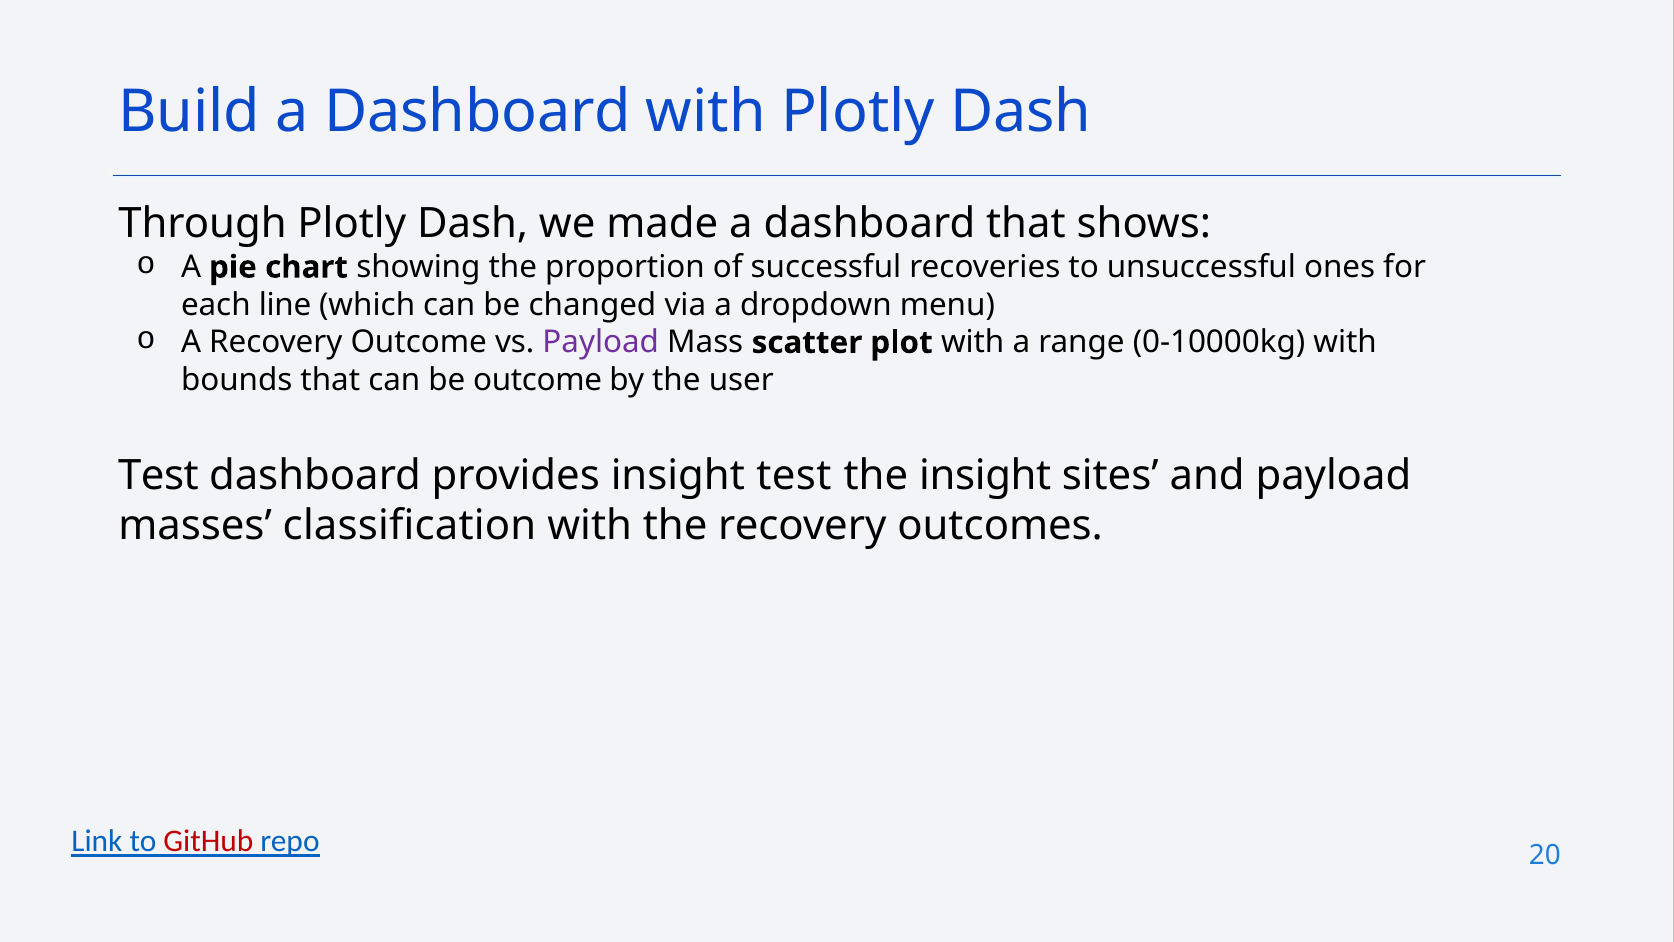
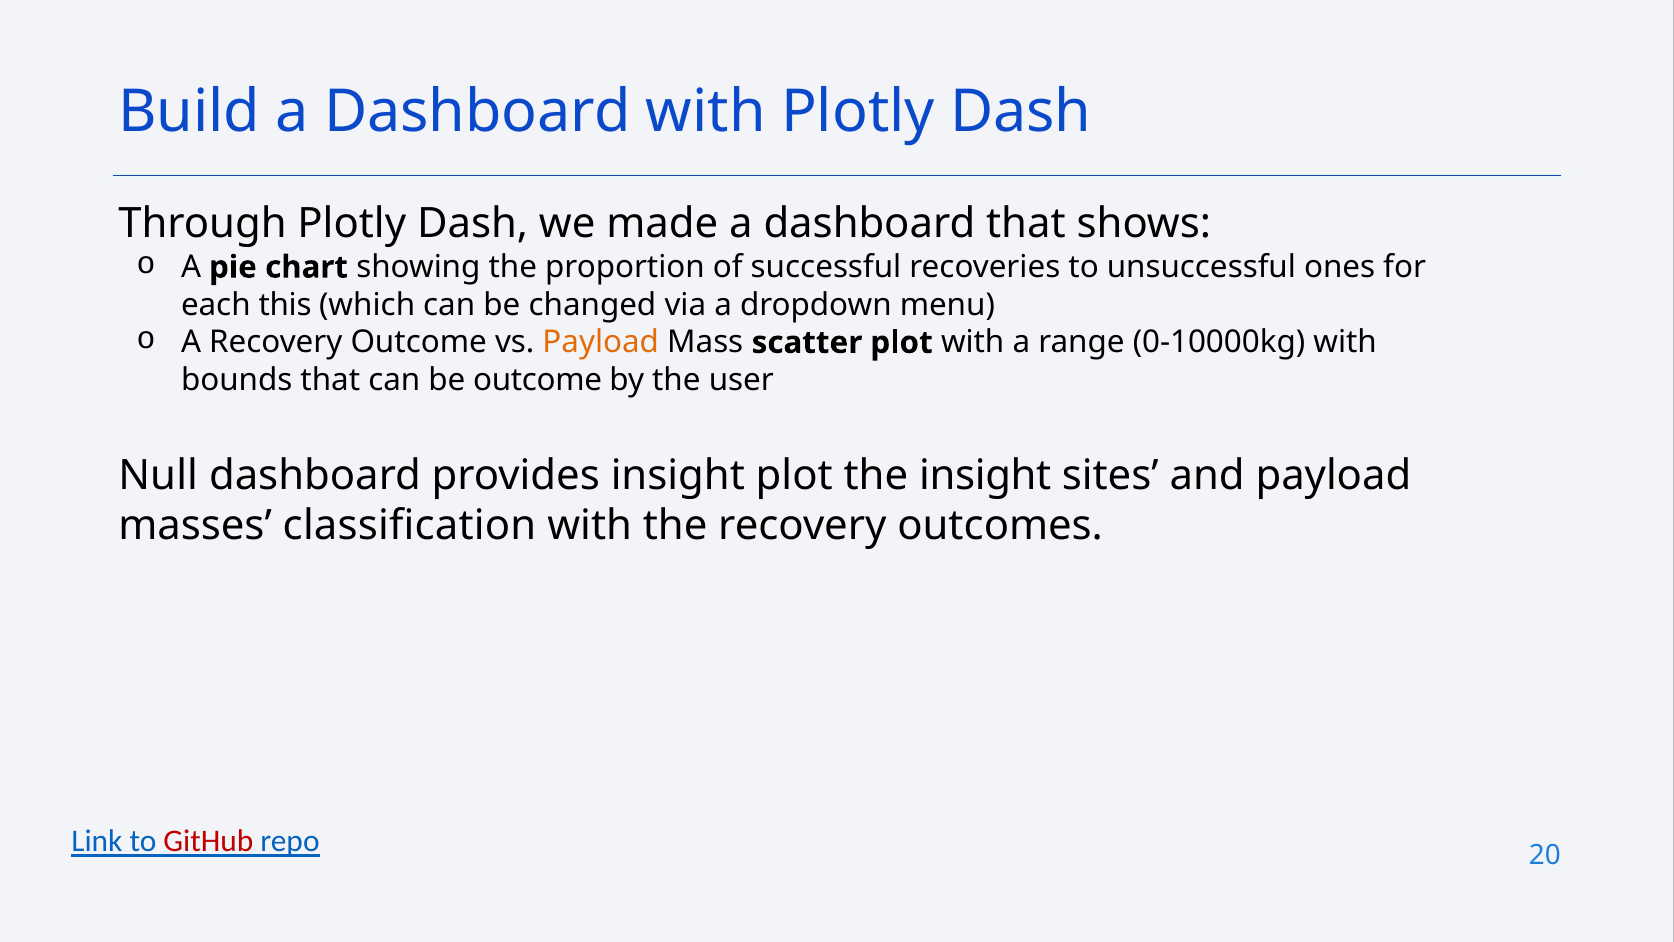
line: line -> this (285, 305)
Payload colour: purple -> orange (601, 342)
Test: Test -> Null (158, 475)
insight test: test -> plot (794, 475)
